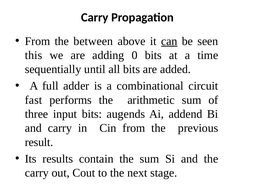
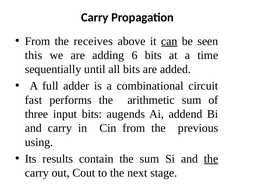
between: between -> receives (93, 41)
0: 0 -> 6 (135, 55)
result: result -> using (39, 142)
the underline: none -> present (211, 158)
